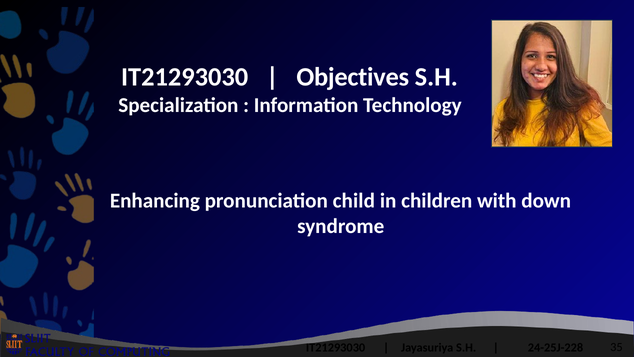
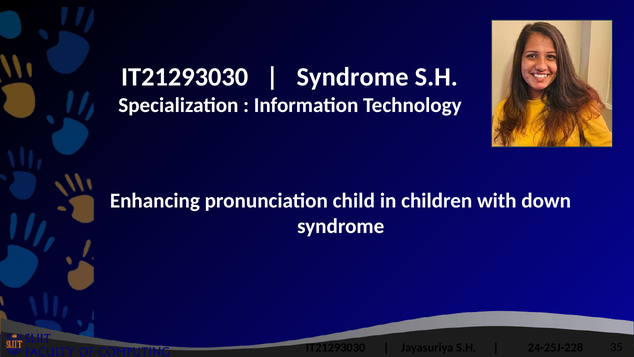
Objectives: Objectives -> Syndrome (353, 77)
